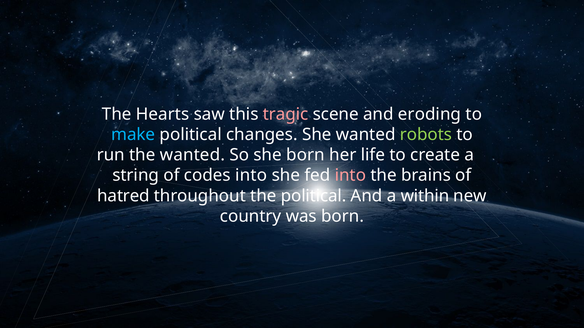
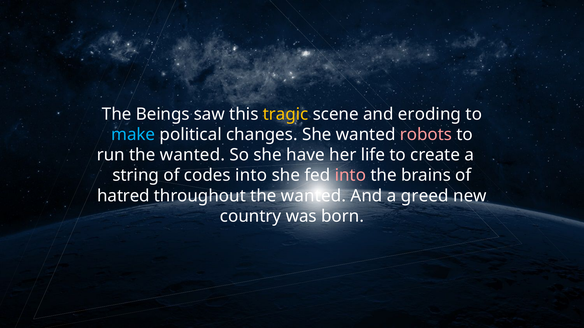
Hearts: Hearts -> Beings (163, 114)
tragic colour: pink -> yellow (286, 114)
robots colour: light green -> pink (426, 135)
she born: born -> have (305, 155)
throughout the political: political -> wanted (313, 196)
within: within -> greed (425, 196)
